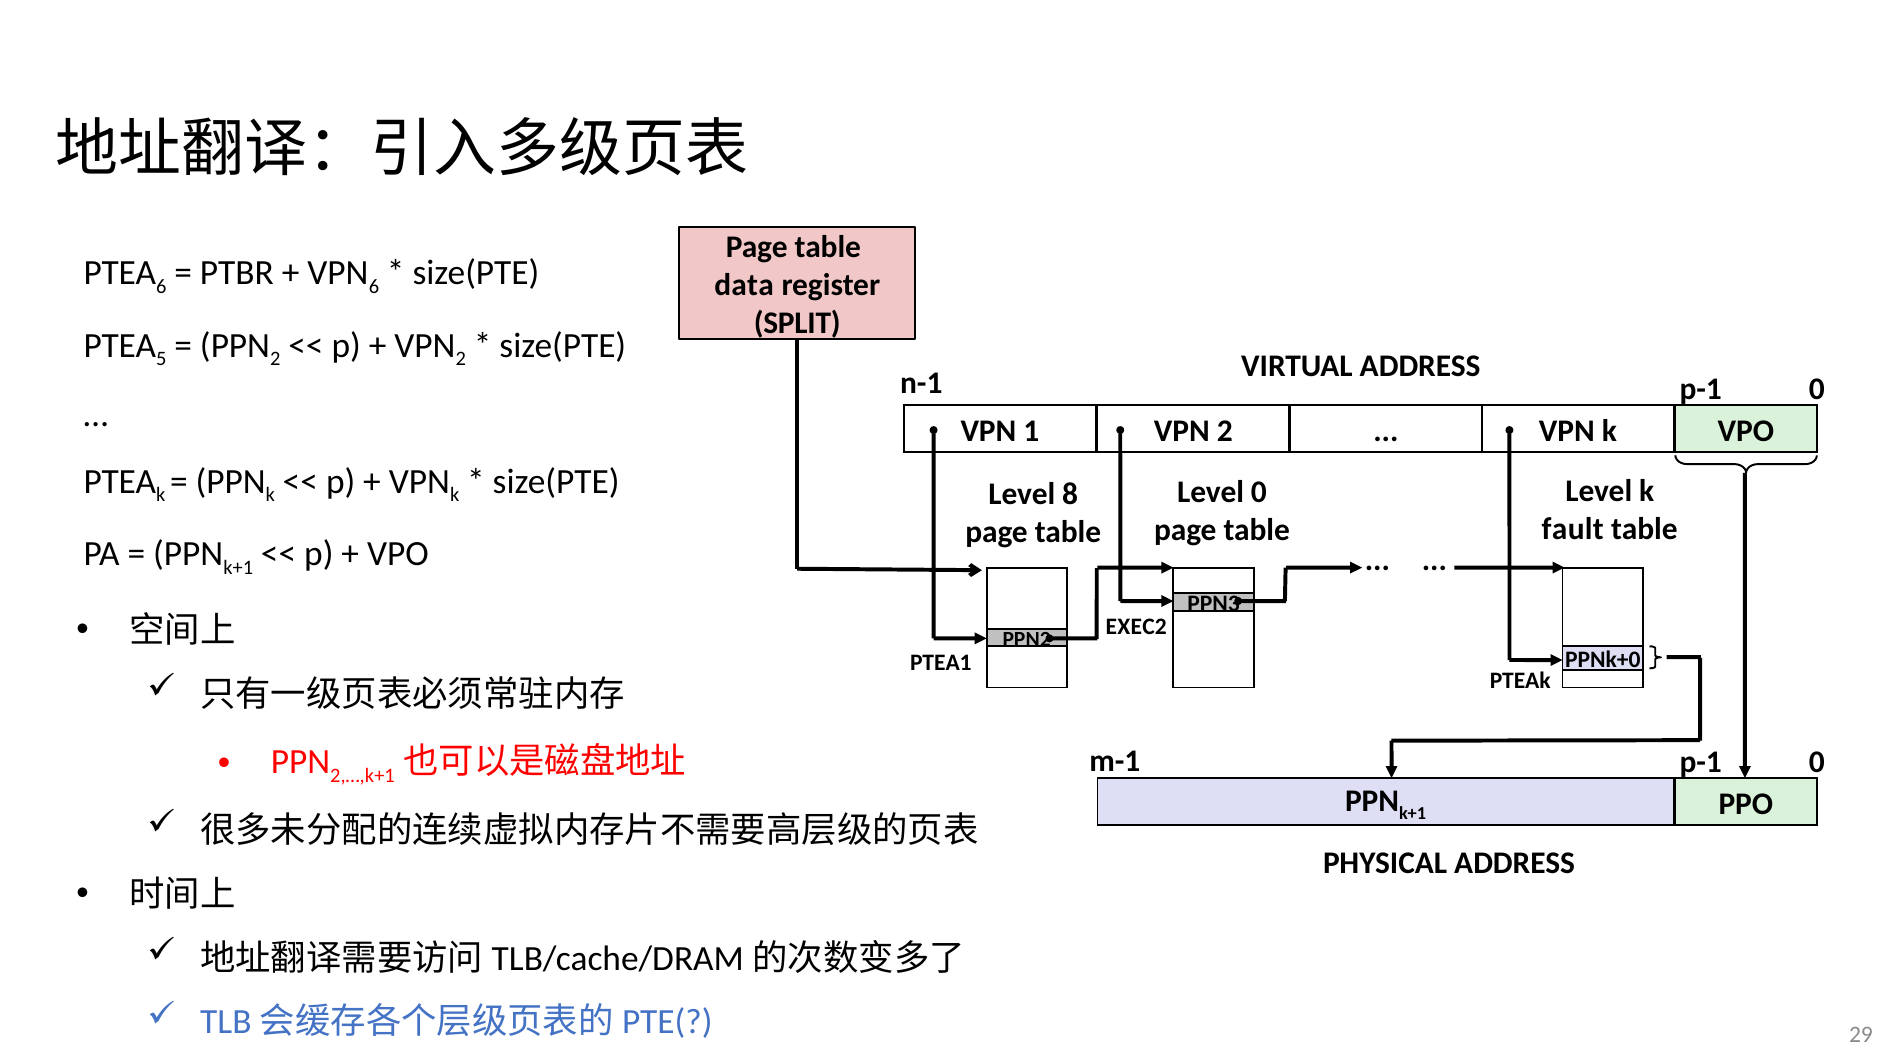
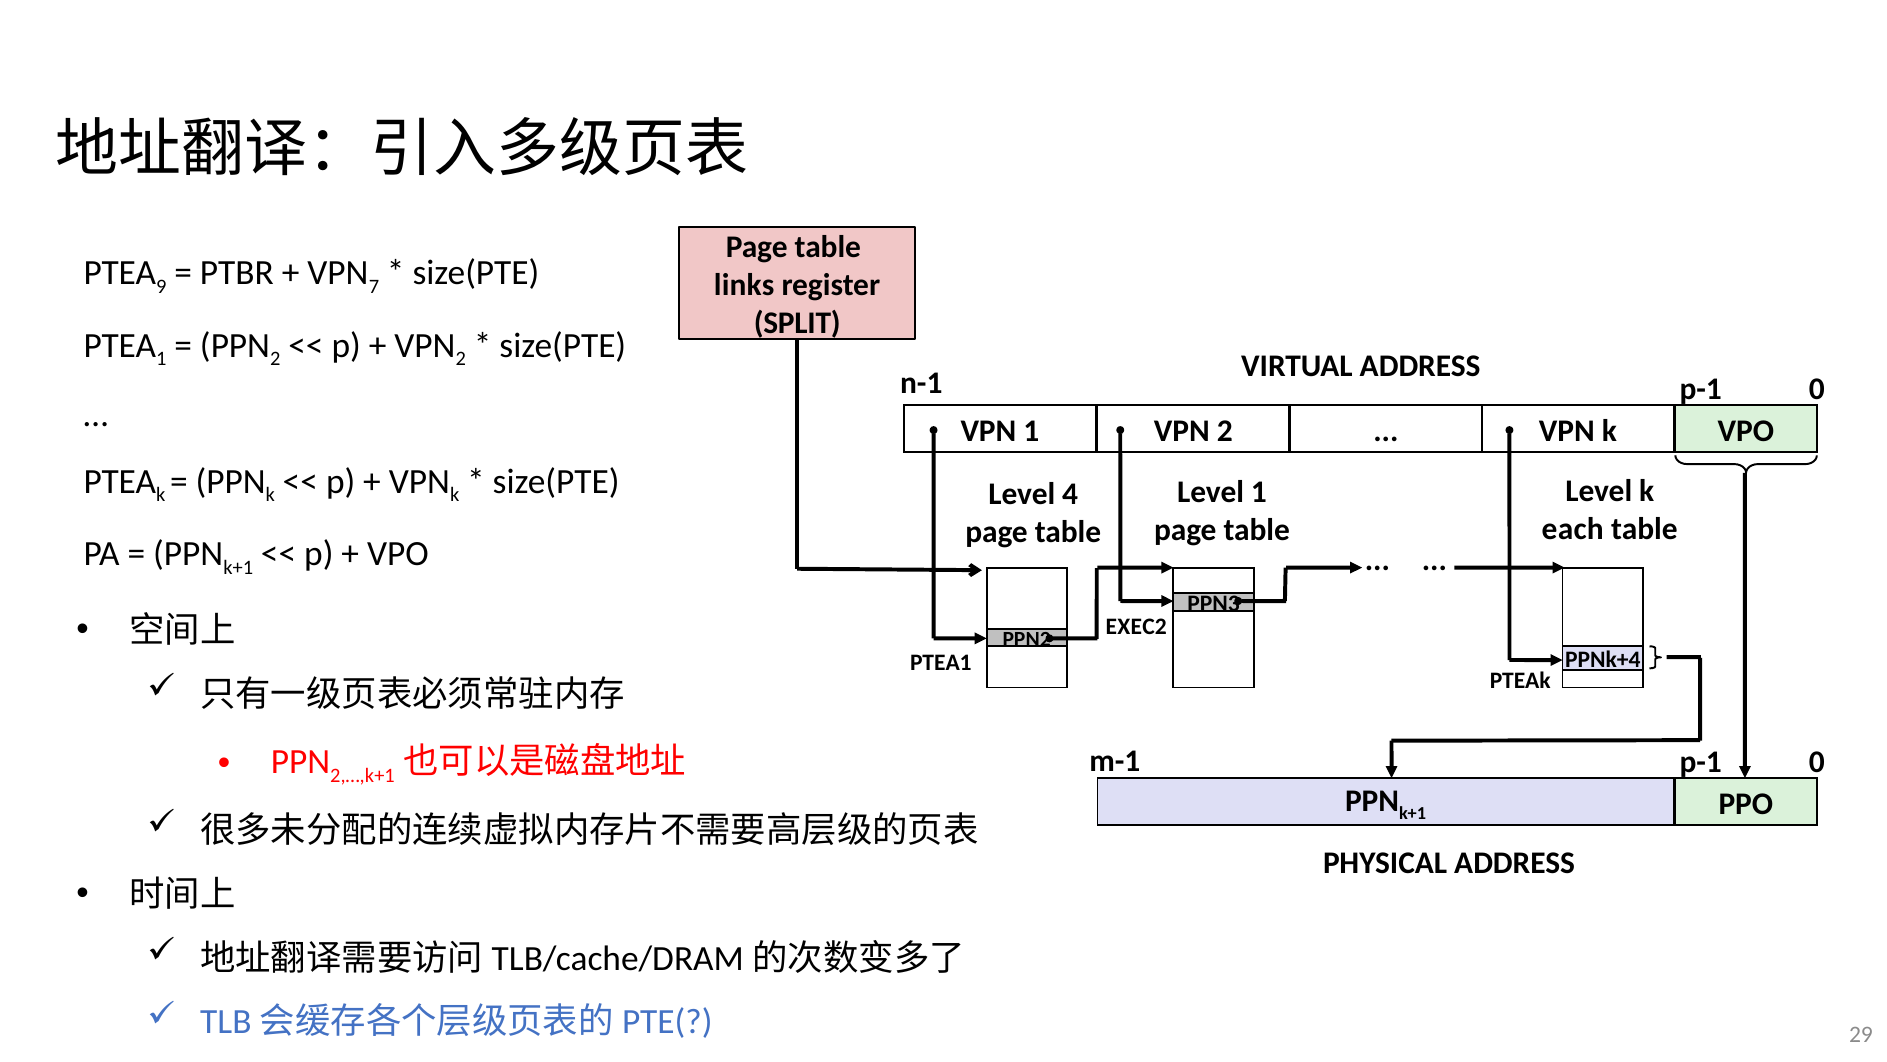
6: 6 -> 9 (161, 287)
VPN 6: 6 -> 7 (374, 287)
data: data -> links (744, 285)
5: 5 -> 1 (161, 359)
Level 0: 0 -> 1 (1259, 492)
8: 8 -> 4 (1070, 494)
fault: fault -> each (1573, 529)
PPNk+0: PPNk+0 -> PPNk+4 (1603, 659)
